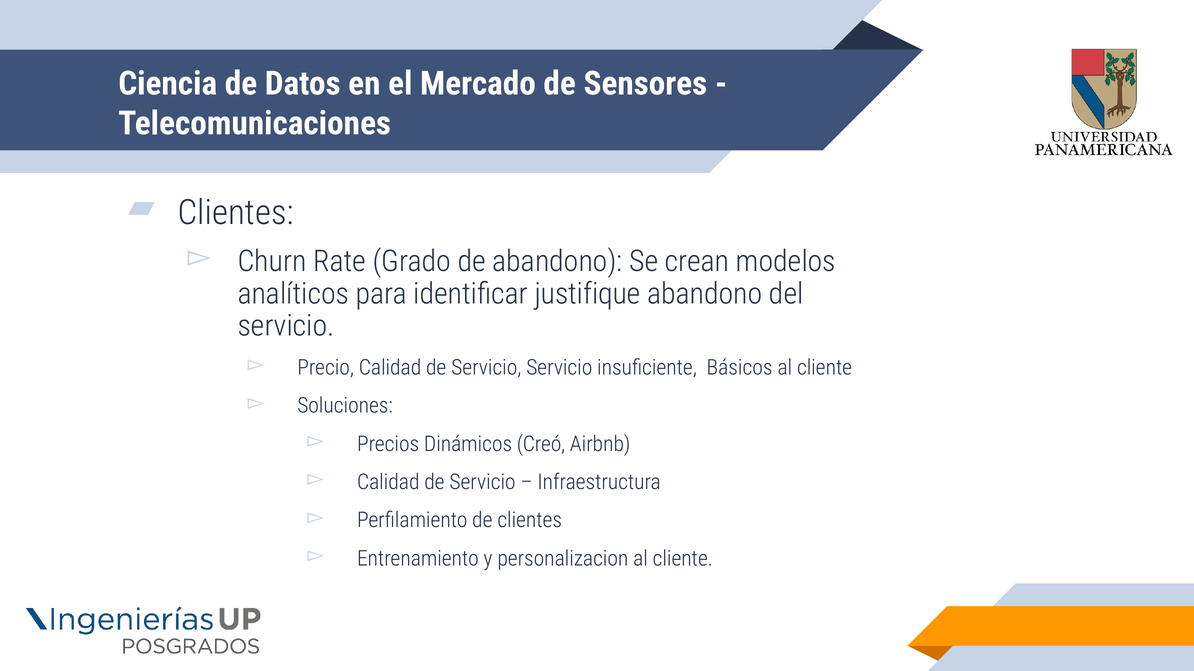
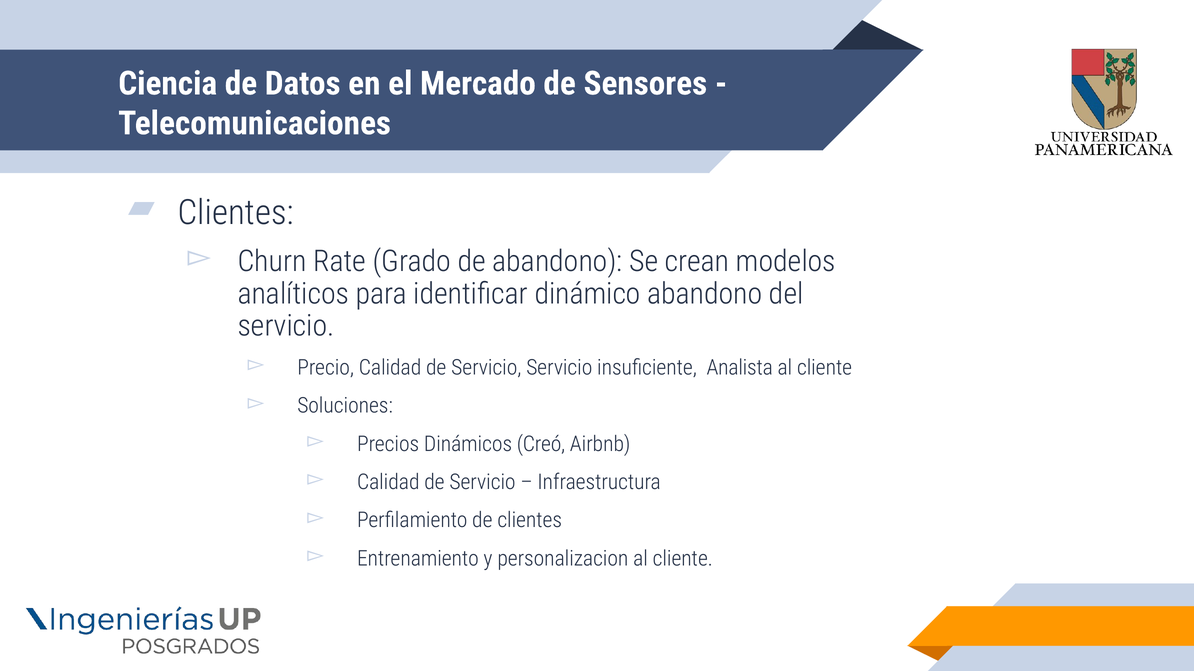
justifique: justifique -> dinámico (588, 294)
Básicos: Básicos -> Analista (740, 368)
